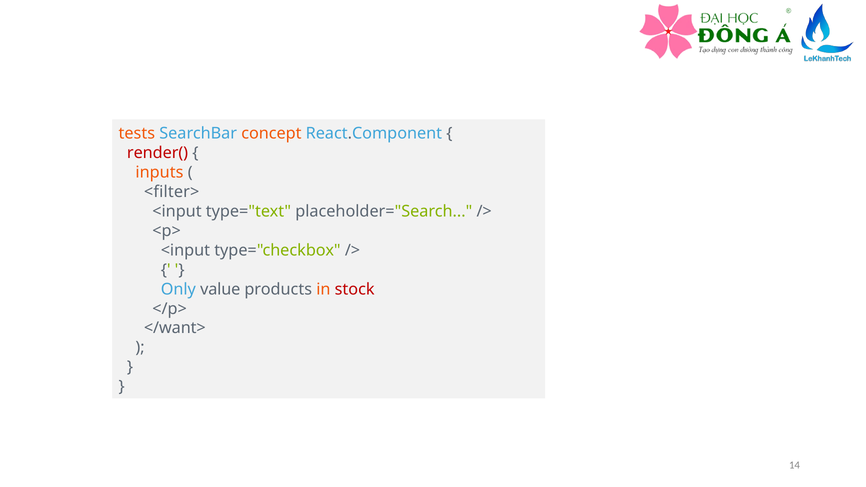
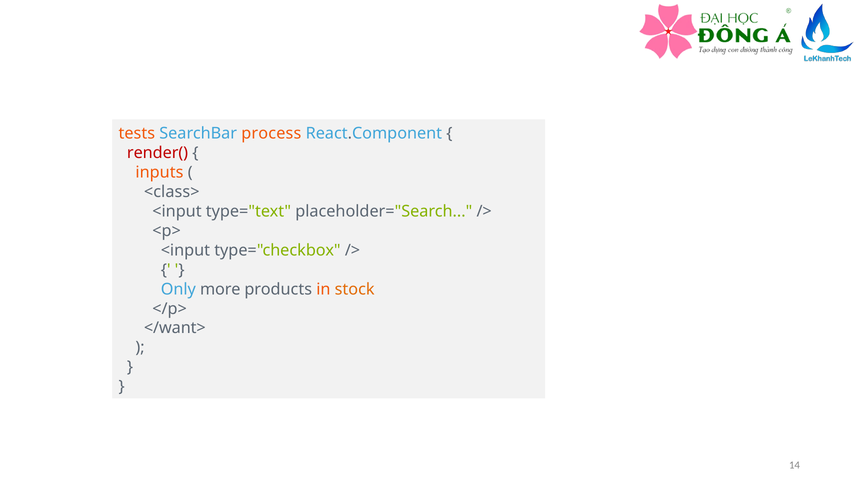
concept: concept -> process (271, 133)
<filter>: <filter> -> <class> (172, 192)
value: value -> more (220, 289)
stock colour: red -> orange (355, 289)
